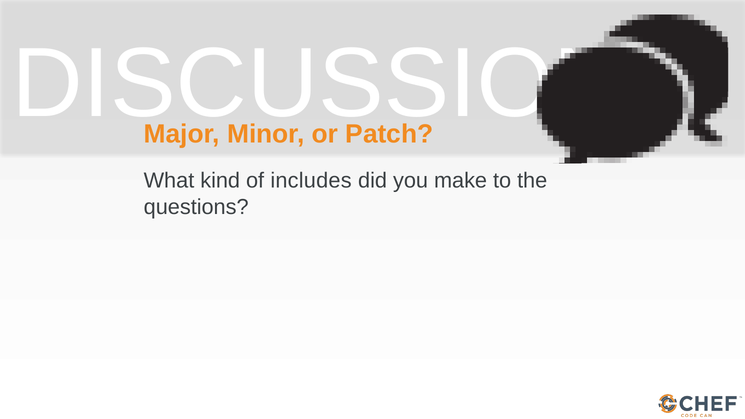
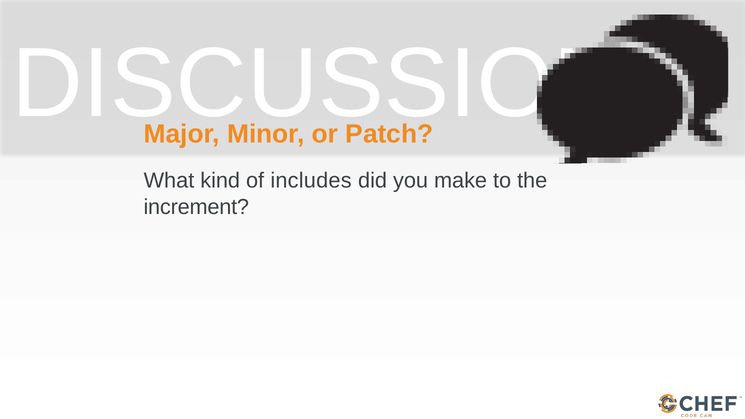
questions: questions -> increment (196, 207)
